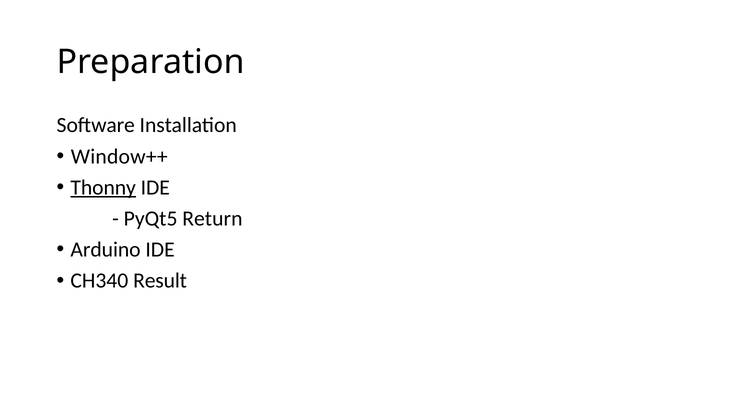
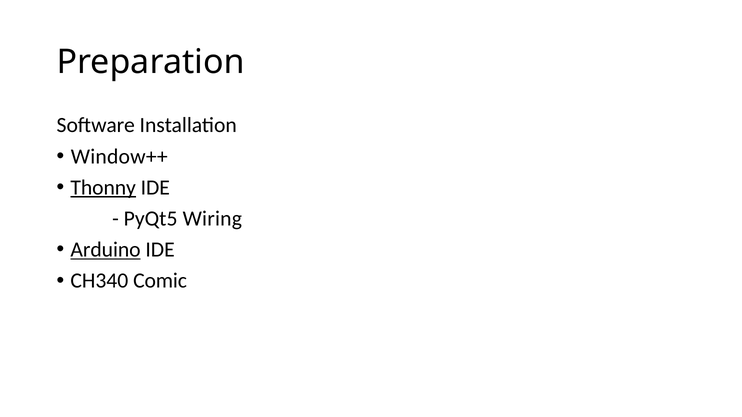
Return: Return -> Wiring (212, 219)
Arduino underline: none -> present (106, 250)
Result: Result -> Comic (160, 281)
